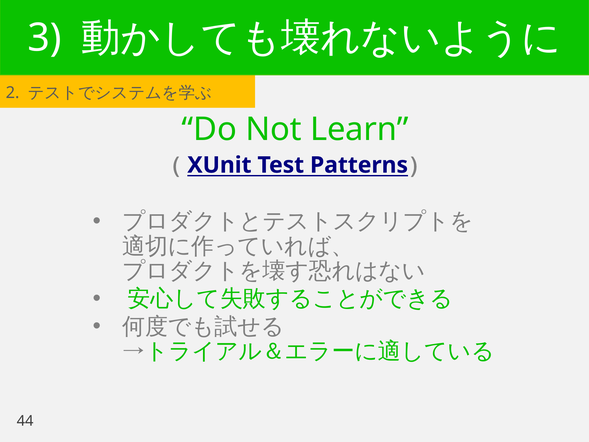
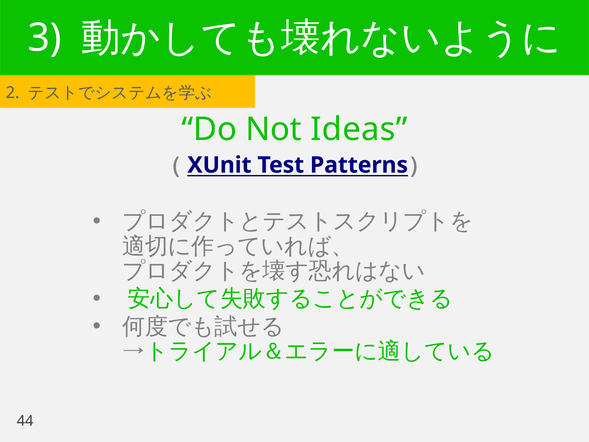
Learn: Learn -> Ideas (359, 129)
